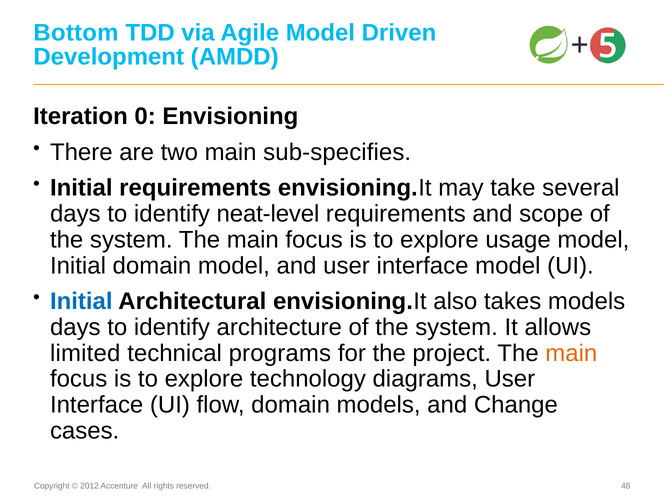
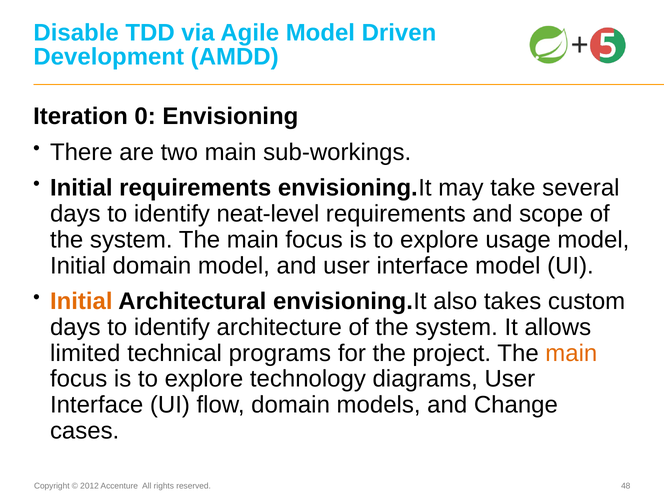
Bottom: Bottom -> Disable (76, 33)
sub-specifies: sub-specifies -> sub-workings (337, 152)
Initial colour: blue -> orange (81, 301)
takes models: models -> custom (587, 301)
